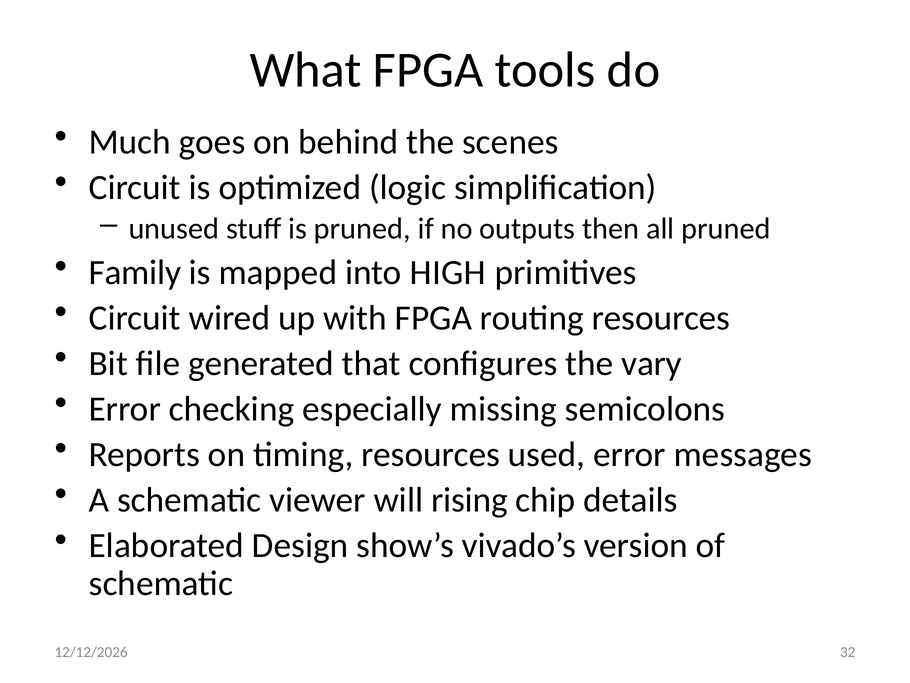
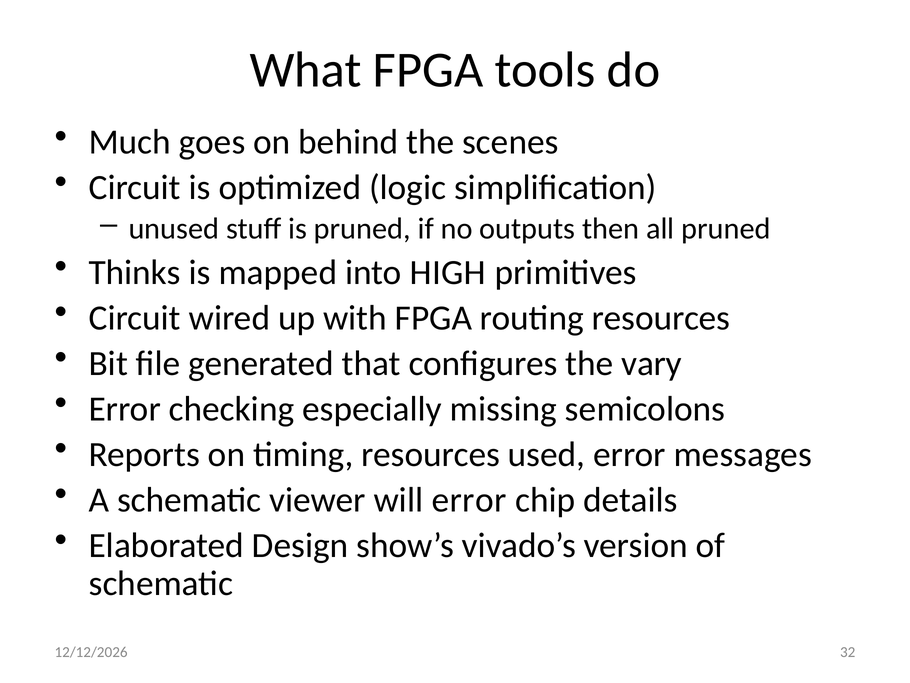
Family: Family -> Thinks (135, 272)
will rising: rising -> error (469, 500)
